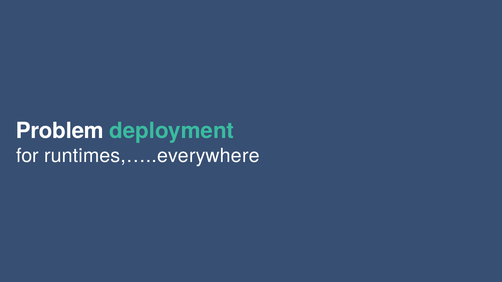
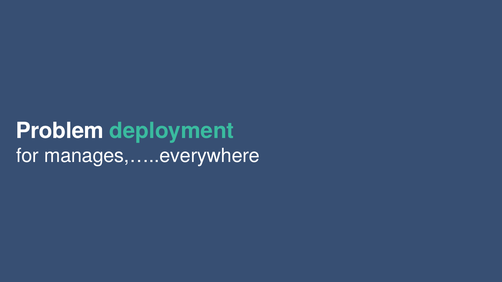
runtimes,…..everywhere: runtimes,…..everywhere -> manages,…..everywhere (152, 156)
